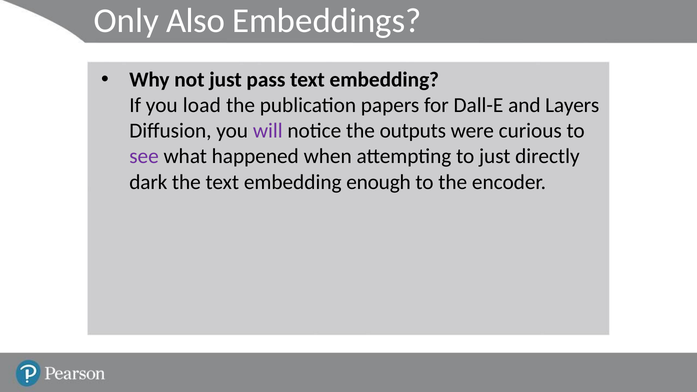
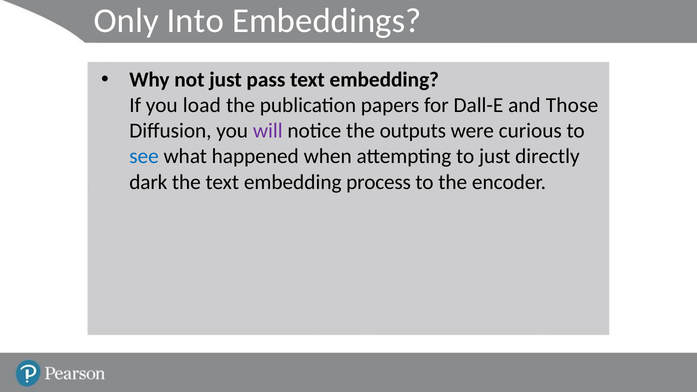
Also: Also -> Into (195, 21)
Layers: Layers -> Those (572, 105)
see colour: purple -> blue (144, 156)
enough: enough -> process (379, 182)
